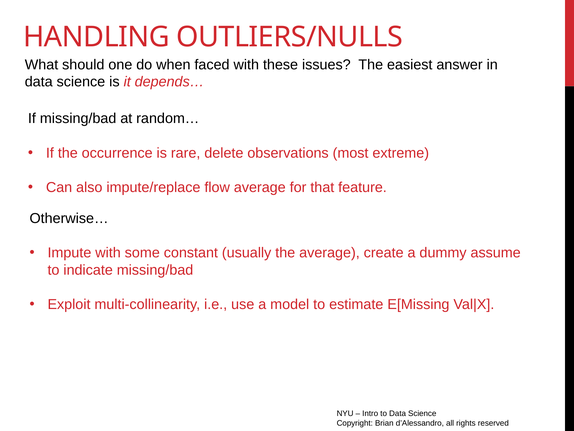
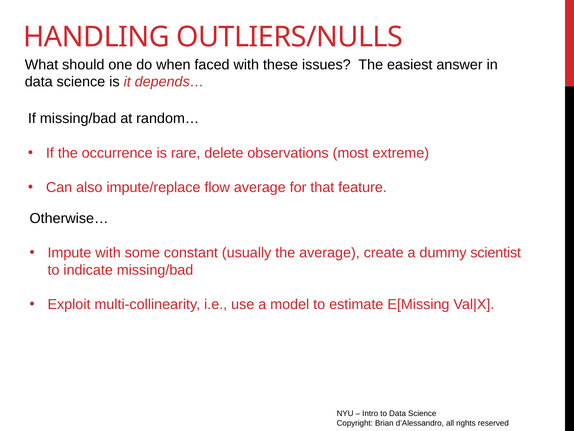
assume: assume -> scientist (496, 253)
